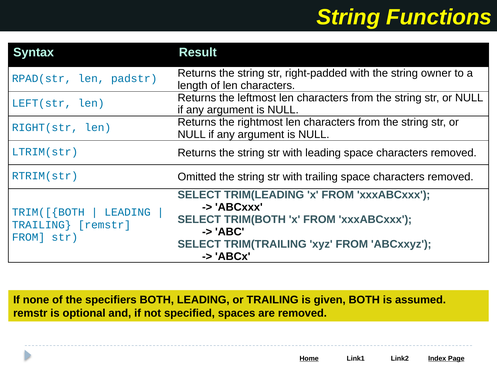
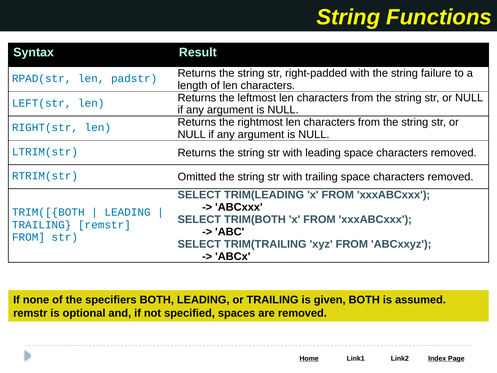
owner: owner -> failure (436, 73)
